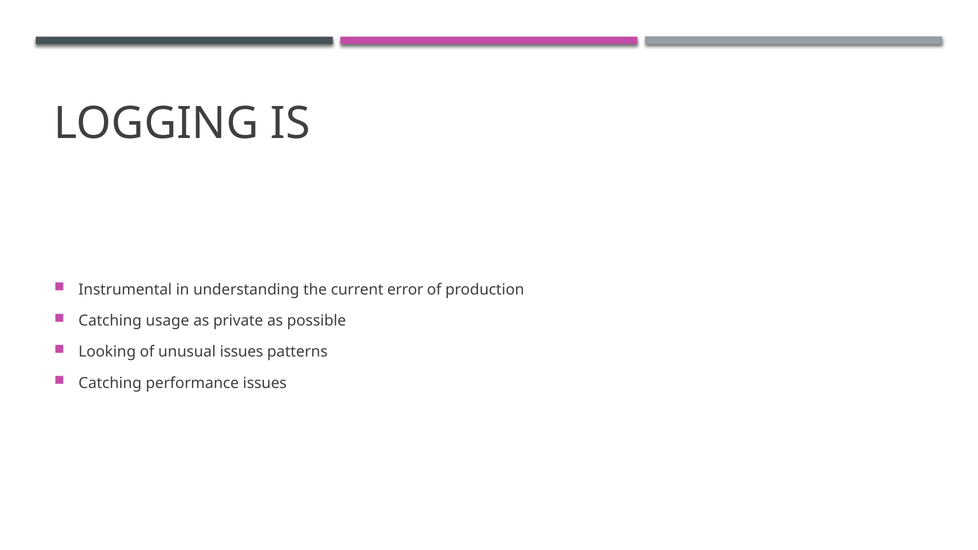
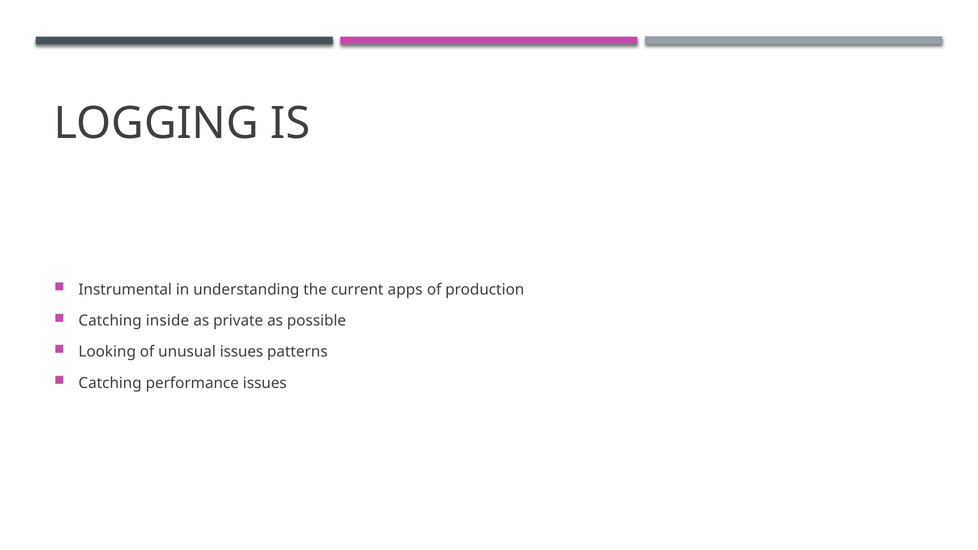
error: error -> apps (405, 290)
usage: usage -> inside (167, 321)
